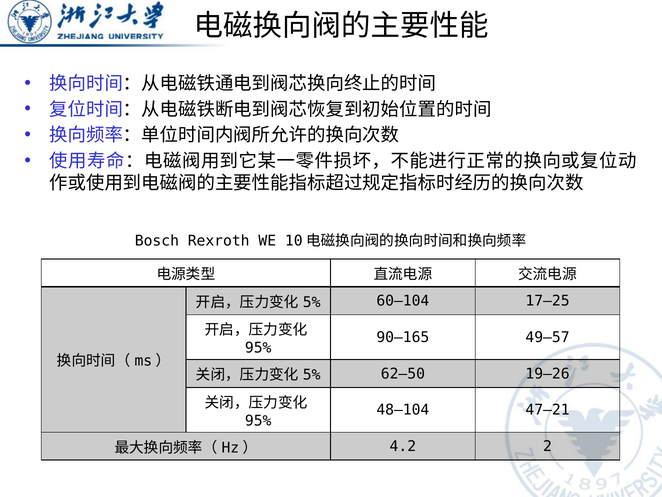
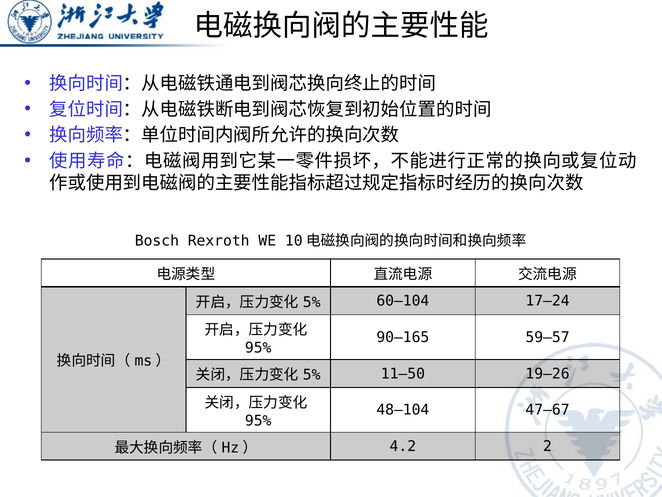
17—25: 17—25 -> 17—24 (548, 301)
49—57: 49—57 -> 59—57 (548, 337)
62—50: 62—50 -> 11—50 (403, 373)
47—21: 47—21 -> 47—67 (548, 410)
